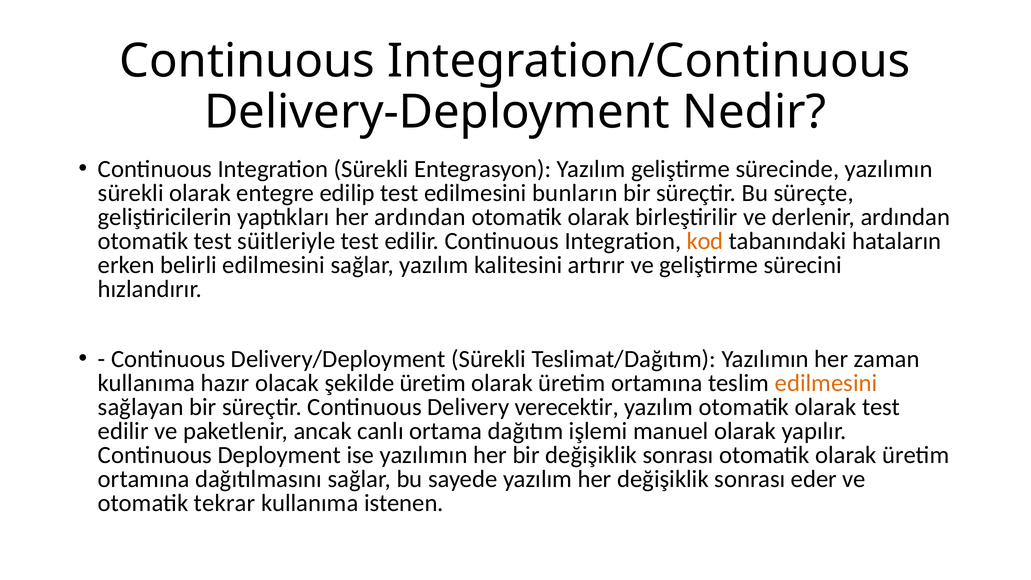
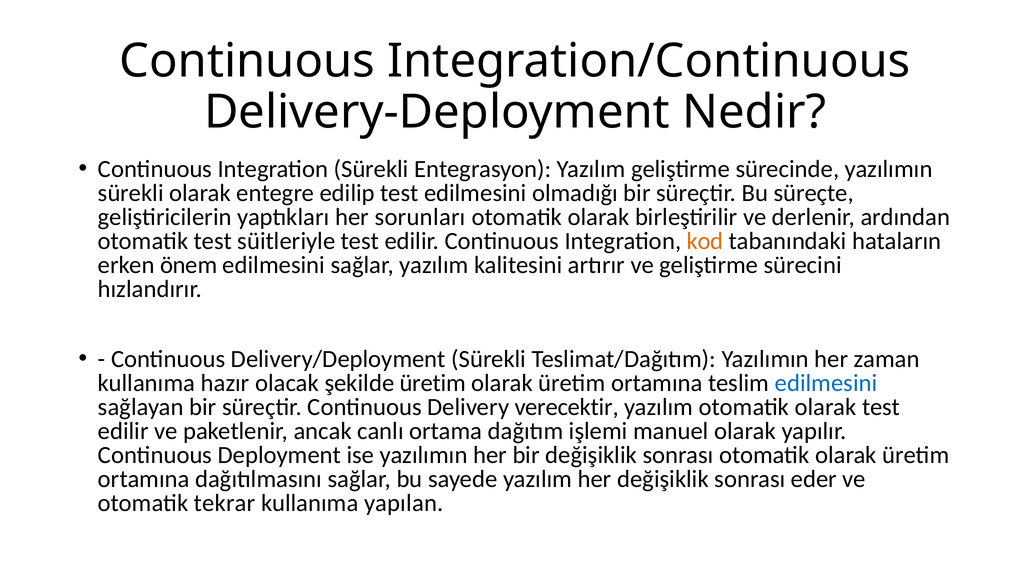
bunların: bunların -> olmadığı (575, 193)
her ardından: ardından -> sorunları (420, 217)
belirli: belirli -> önem (189, 265)
edilmesini colour: orange -> blue (826, 383)
istenen: istenen -> yapılan (404, 503)
